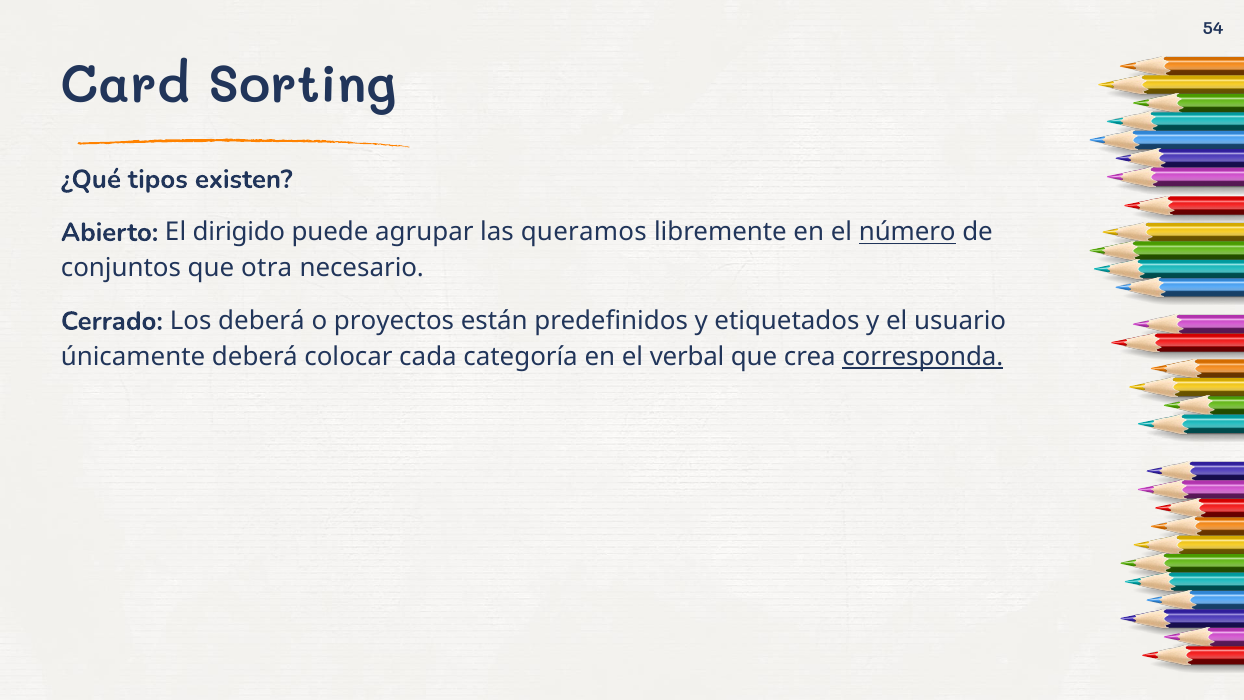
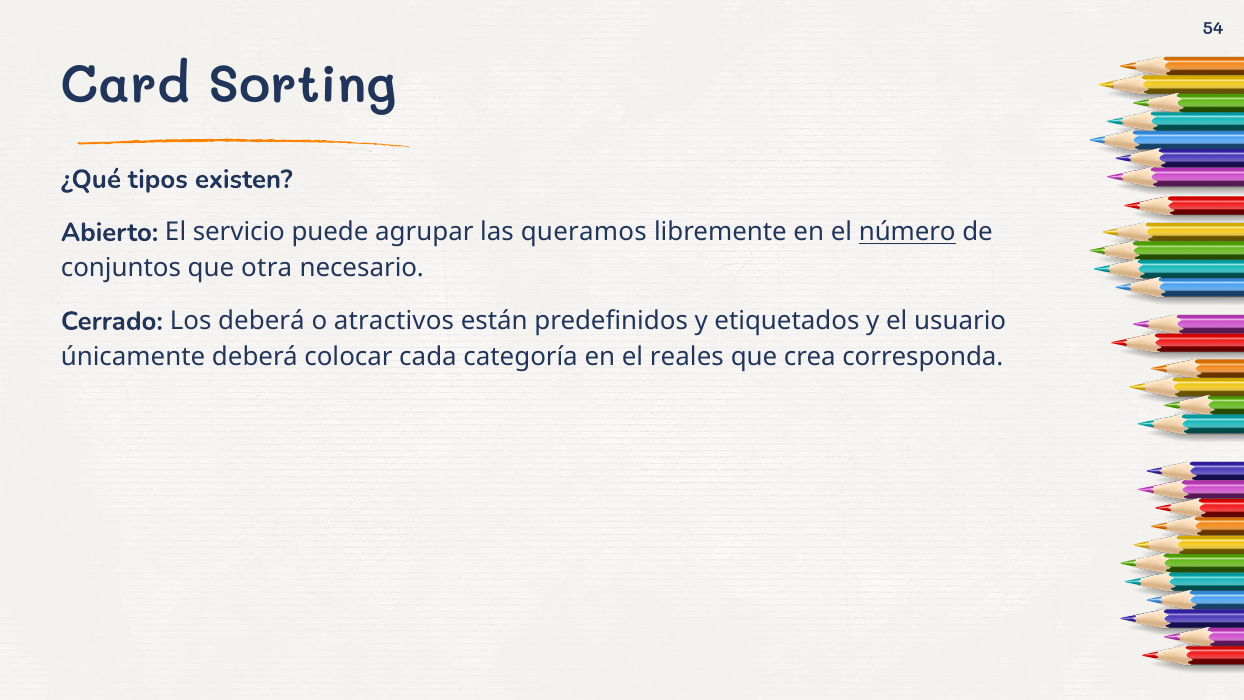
dirigido: dirigido -> servicio (239, 232)
proyectos: proyectos -> atractivos (394, 321)
verbal: verbal -> reales (687, 357)
corresponda underline: present -> none (923, 357)
